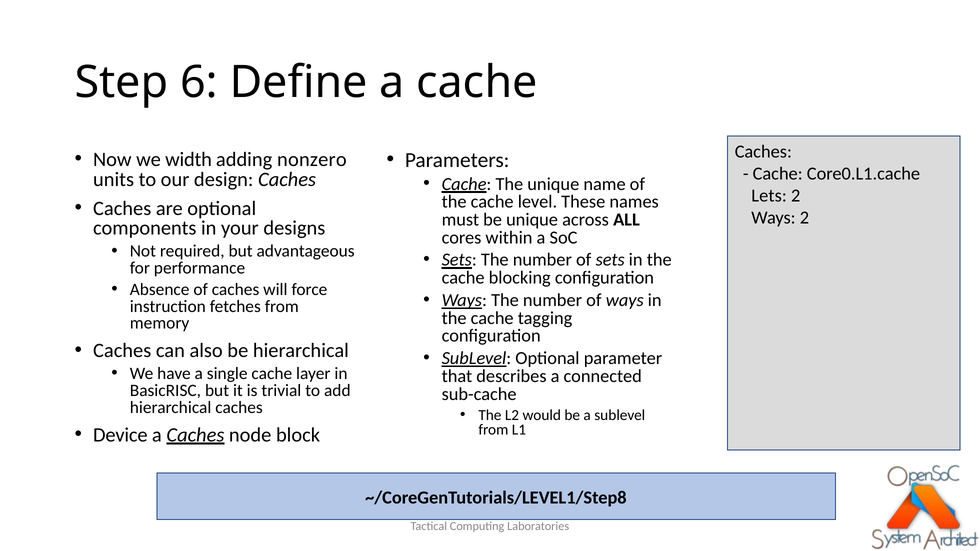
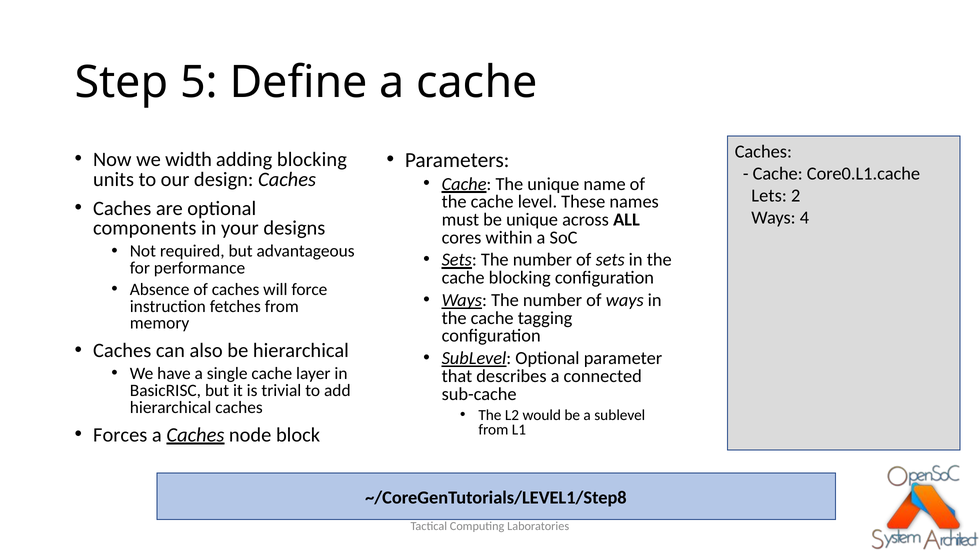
6: 6 -> 5 (199, 82)
adding nonzero: nonzero -> blocking (312, 160)
Ways 2: 2 -> 4 (804, 218)
Device: Device -> Forces (120, 435)
